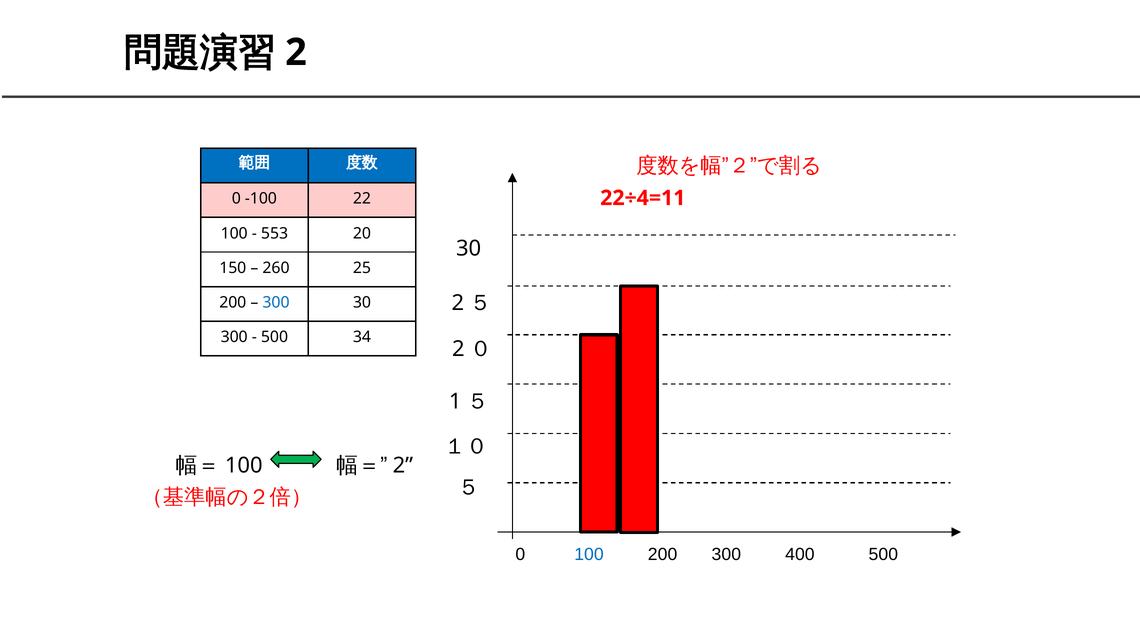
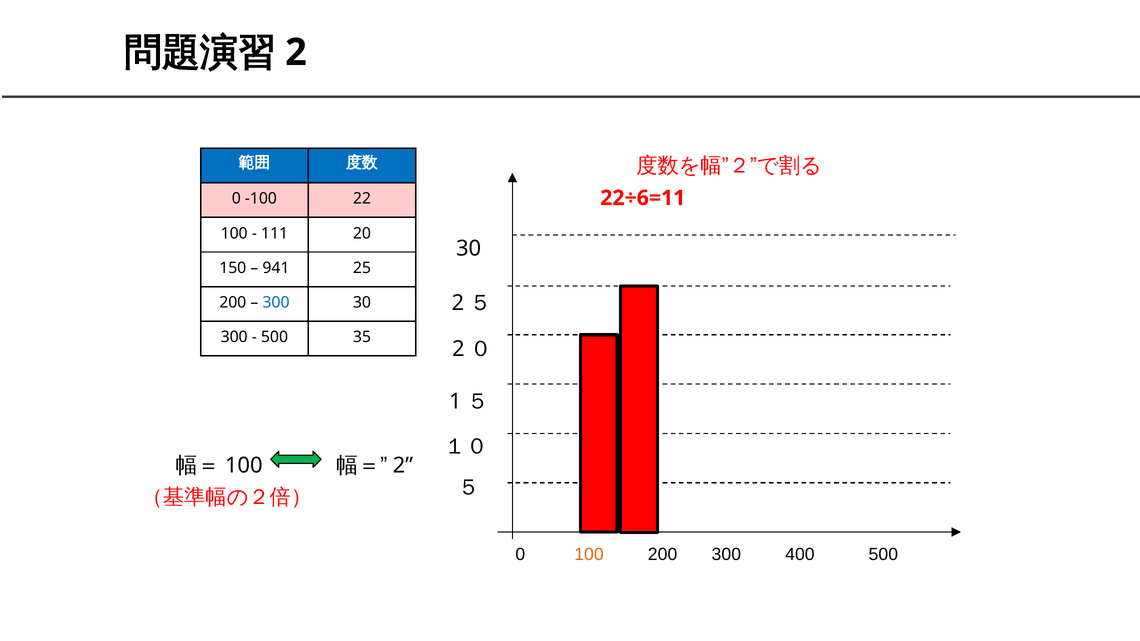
22÷4=11: 22÷4=11 -> 22÷6=11 (643, 198)
553: 553 -> 111 (275, 233)
260: 260 -> 941 (276, 268)
34: 34 -> 35 (362, 337)
100 colour: blue -> orange (589, 555)
